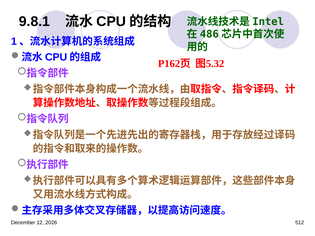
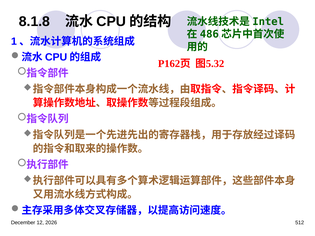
9.8.1: 9.8.1 -> 8.1.8 (34, 21)
